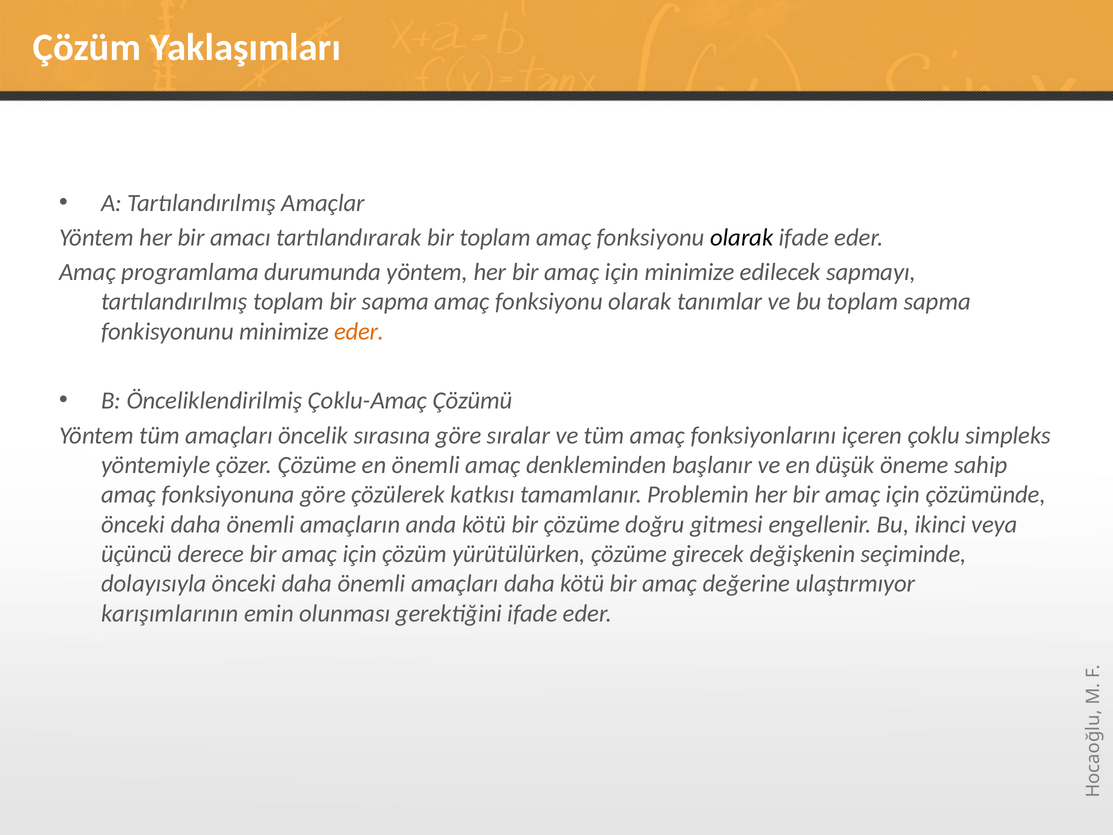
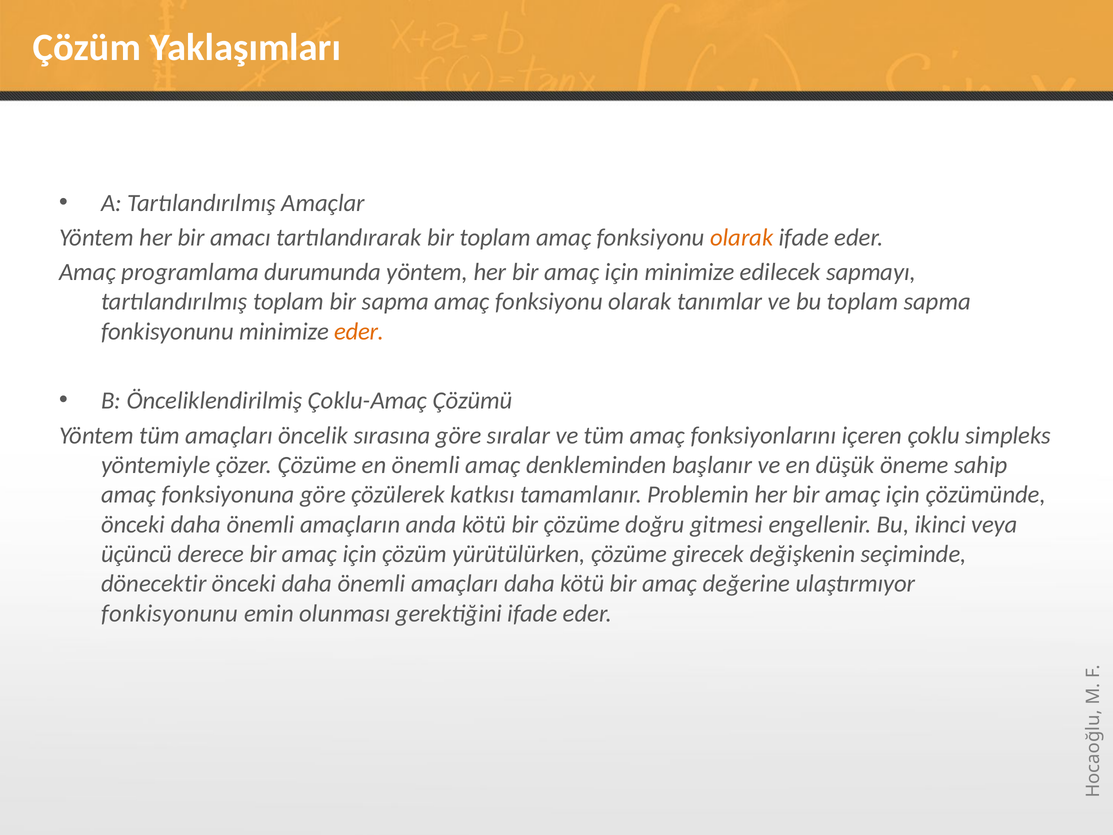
olarak colour: black -> orange (742, 237)
dolayısıyla: dolayısıyla -> dönecektir (154, 584)
karışımlarının: karışımlarının -> fonkisyonunu (170, 613)
